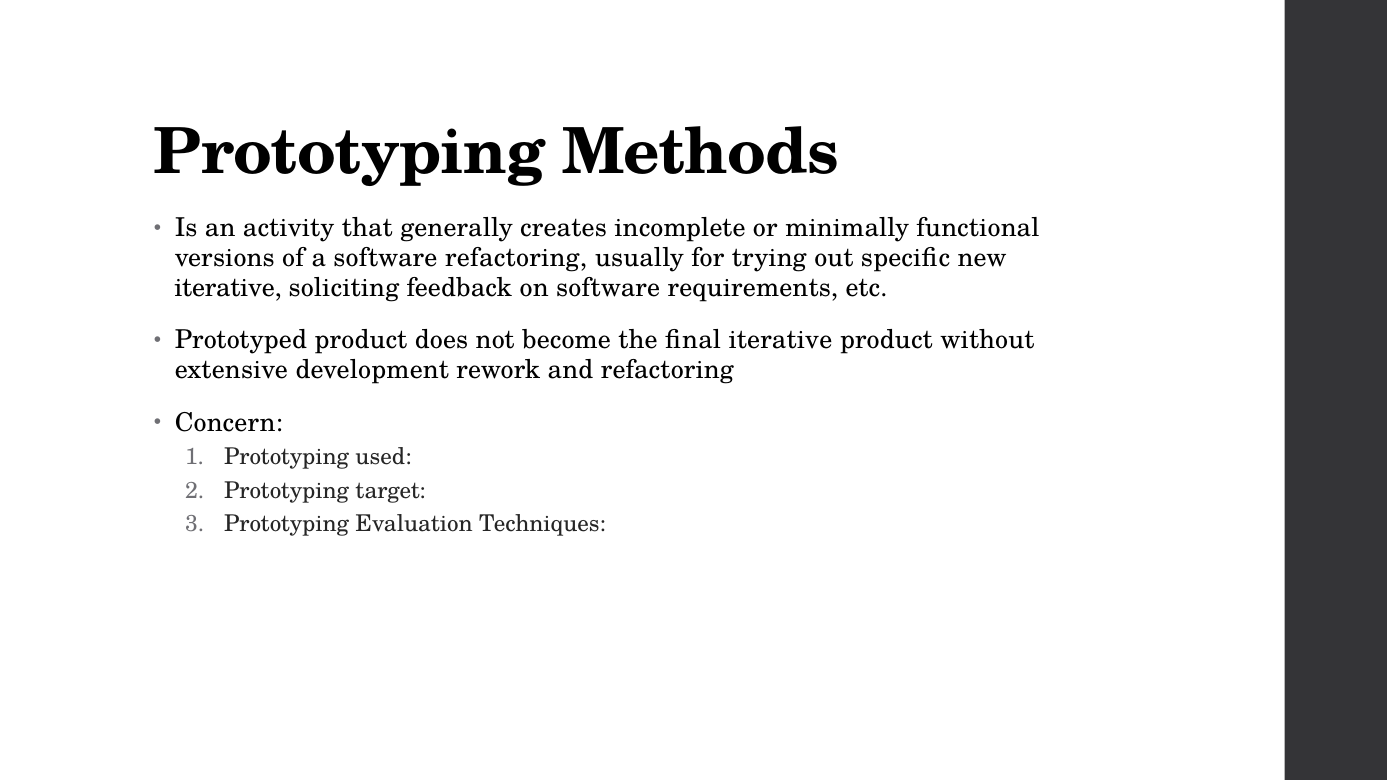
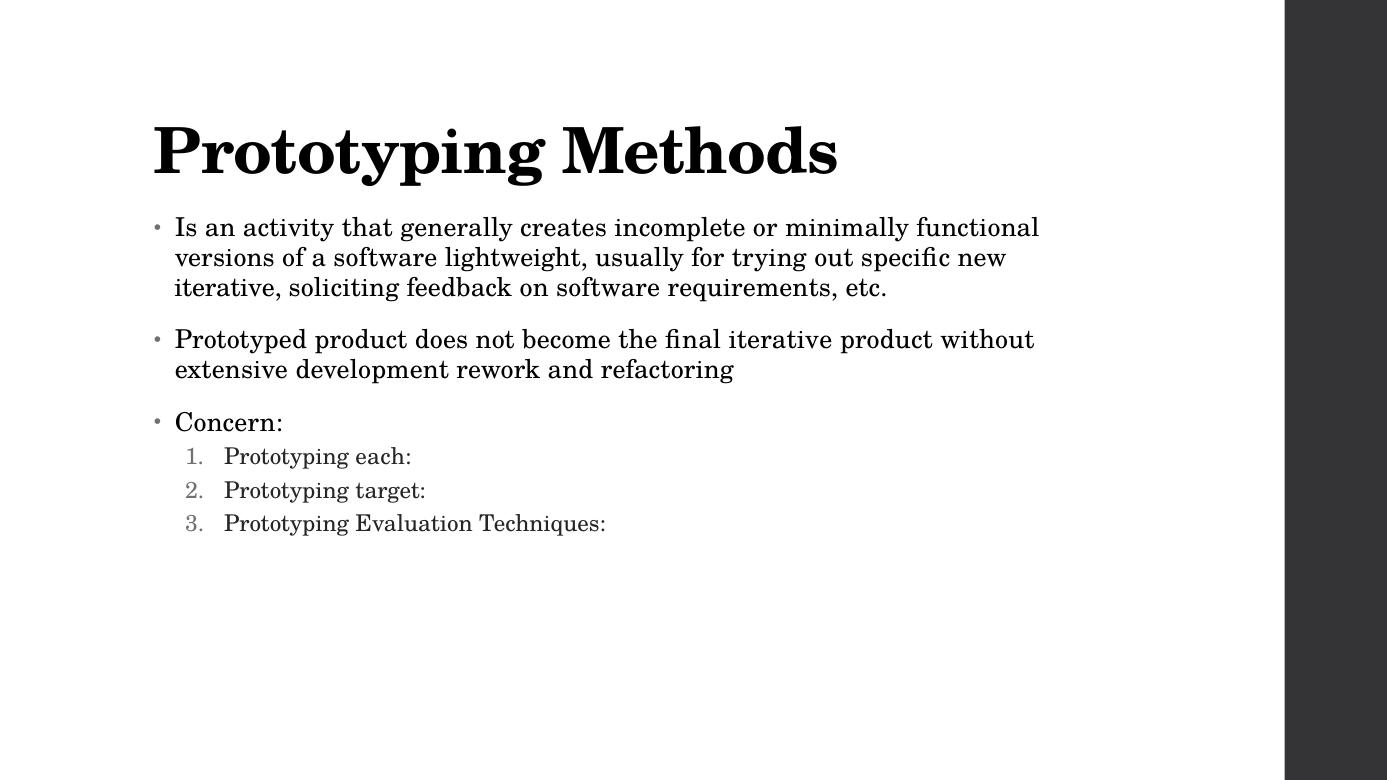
software refactoring: refactoring -> lightweight (516, 258)
used: used -> each (384, 457)
